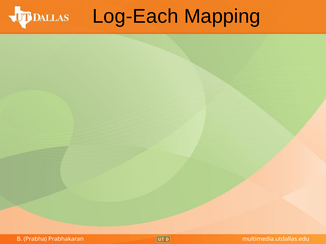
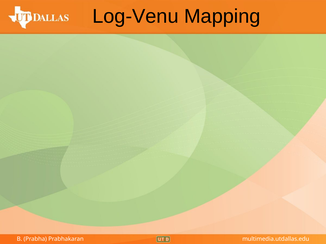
Log-Each: Log-Each -> Log-Venu (135, 16)
